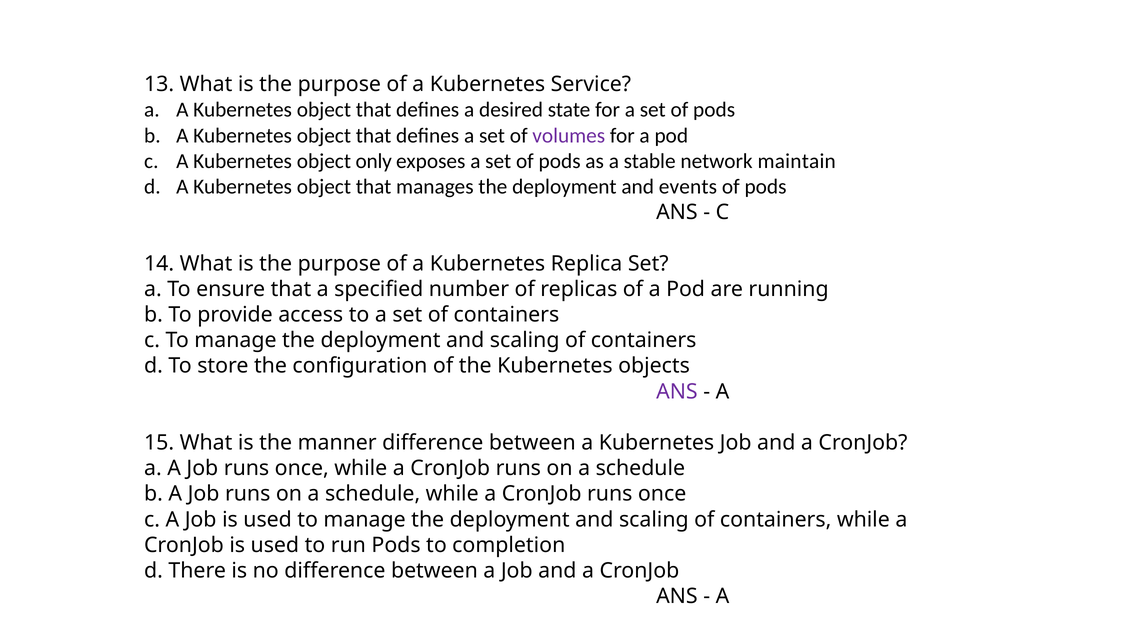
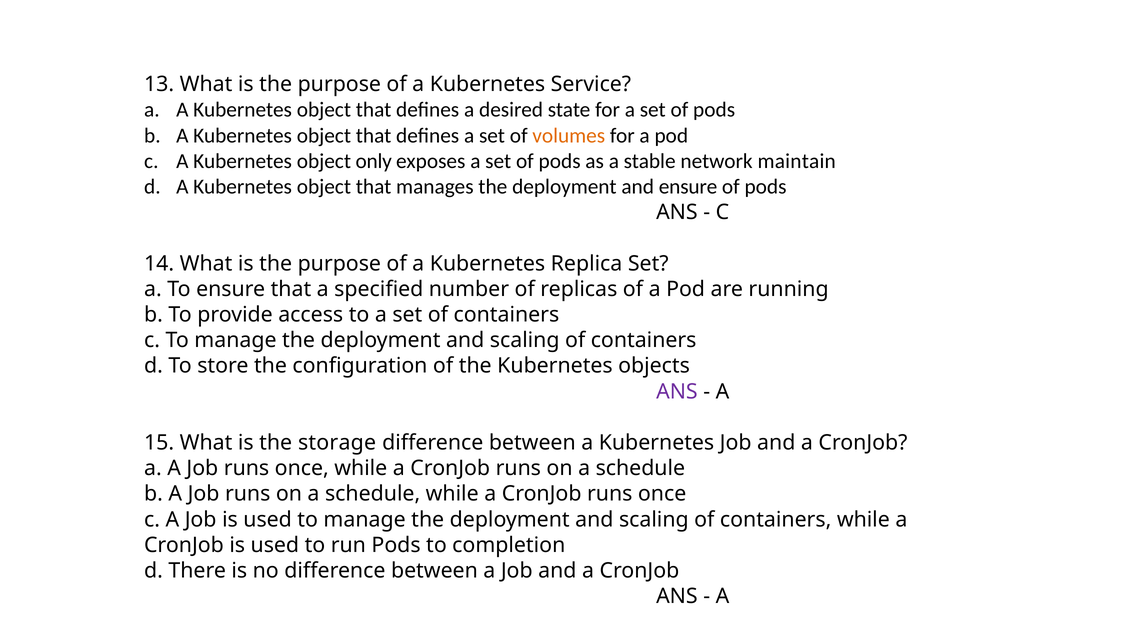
volumes colour: purple -> orange (569, 135)
and events: events -> ensure (688, 187)
manner: manner -> storage (337, 443)
